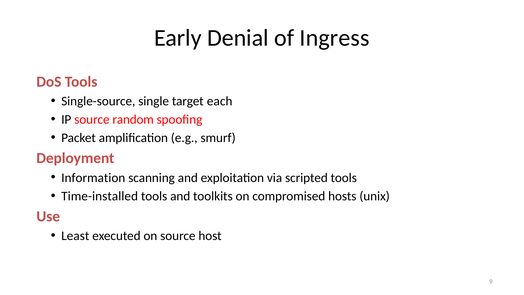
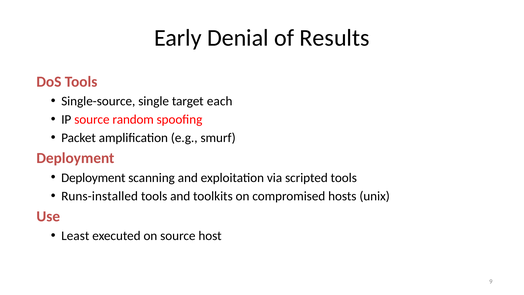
Ingress: Ingress -> Results (335, 38)
Information: Information -> Deployment (93, 178)
Time-installed: Time-installed -> Runs-installed (100, 196)
